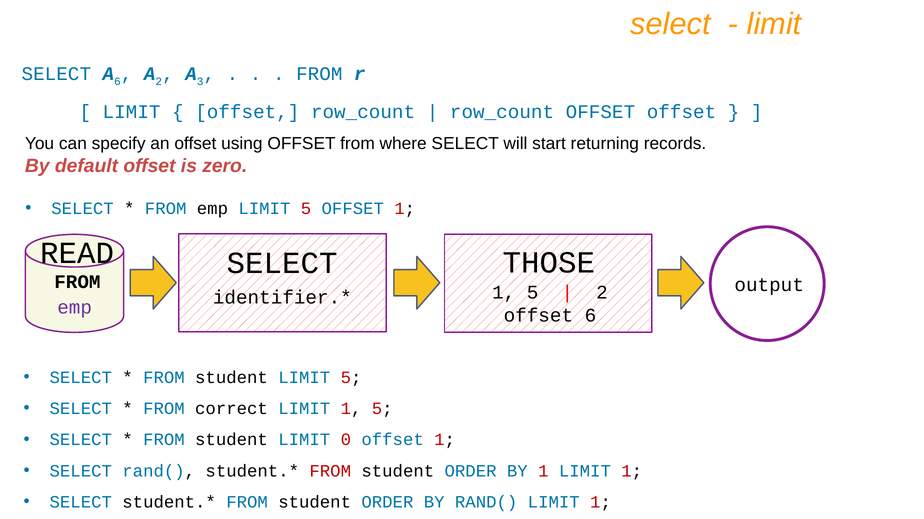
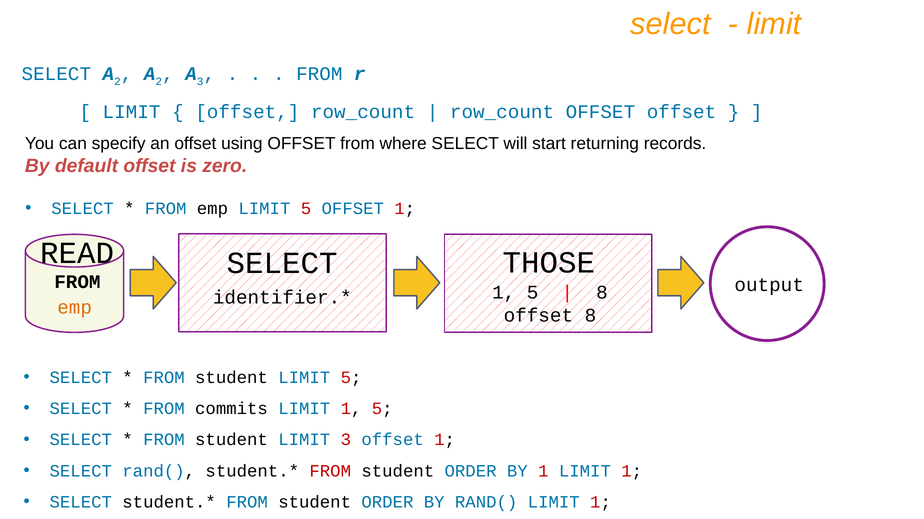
6: 6 -> 2 (117, 82)
2: 2 -> 8 (602, 293)
emp colour: purple -> orange (75, 308)
offset 6: 6 -> 8 (590, 316)
correct: correct -> commits (231, 409)
LIMIT 0: 0 -> 3 (346, 440)
